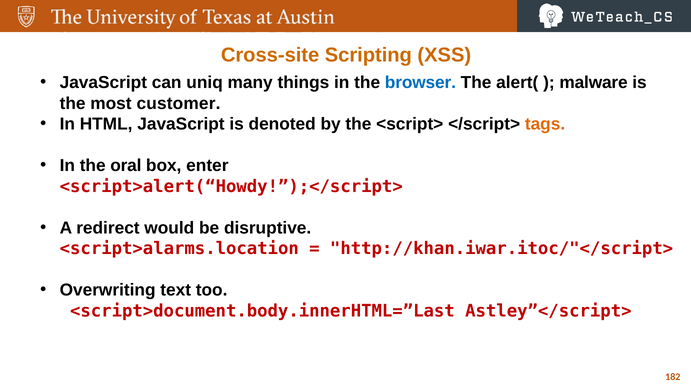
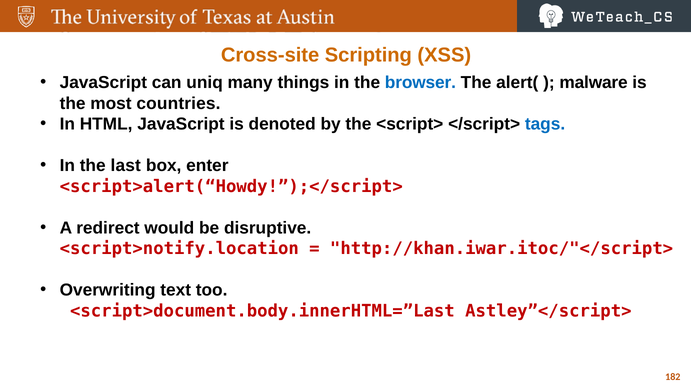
customer: customer -> countries (178, 103)
tags colour: orange -> blue (545, 124)
oral: oral -> last (126, 166)
<script>alarms.location: <script>alarms.location -> <script>notify.location (179, 249)
